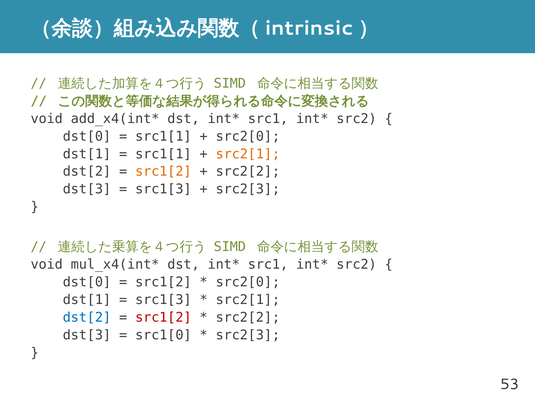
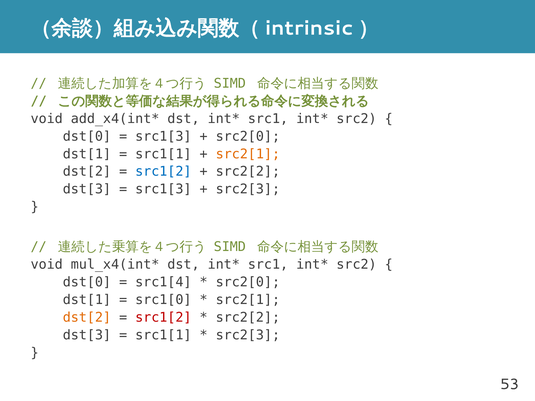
src1[1: src1[1 -> src1[3 (163, 136)
src1[2 colour: orange -> blue (163, 172)
src1[2: src1[2 -> src1[4 (163, 282)
src1[3: src1[3 -> src1[0 (163, 300)
dst[2 colour: blue -> orange (87, 318)
src1[0: src1[0 -> src1[1 (163, 335)
